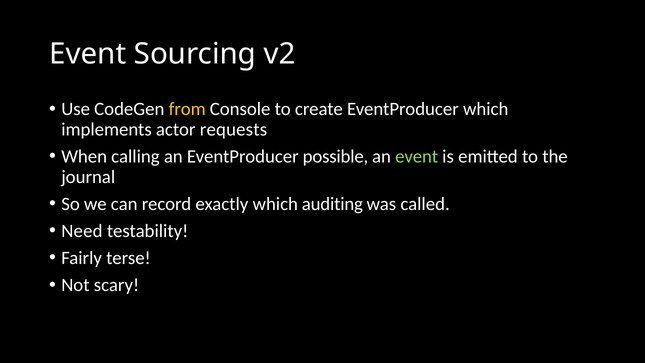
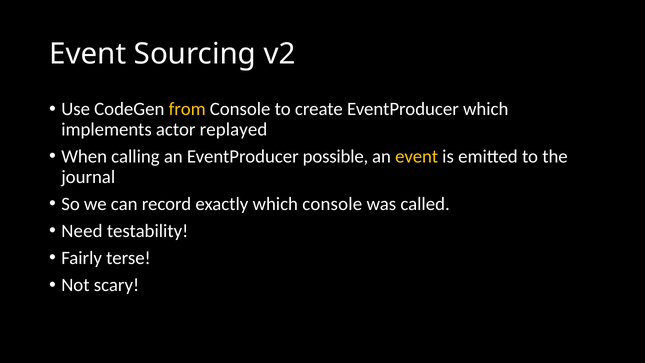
requests: requests -> replayed (233, 129)
event colour: light green -> yellow (417, 156)
which auditing: auditing -> console (332, 204)
